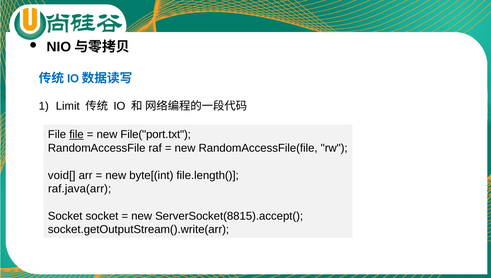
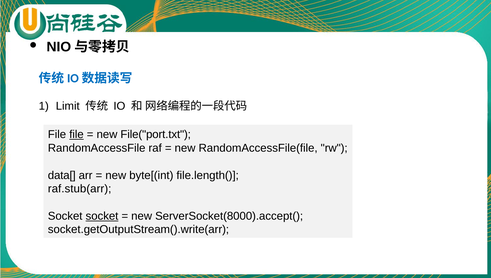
void[: void[ -> data[ (62, 176)
raf.java(arr: raf.java(arr -> raf.stub(arr (80, 189)
socket underline: none -> present (102, 216)
ServerSocket(8815).accept(: ServerSocket(8815).accept( -> ServerSocket(8000).accept( (229, 216)
